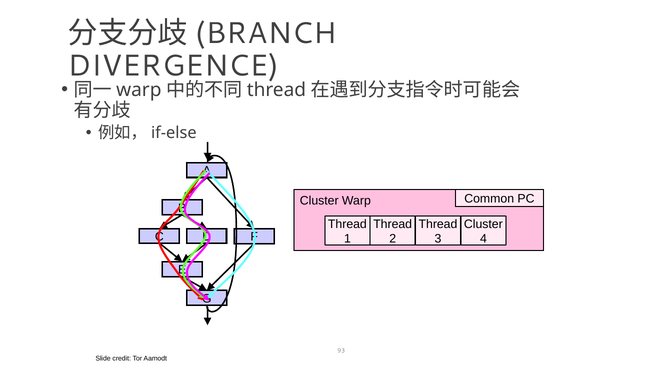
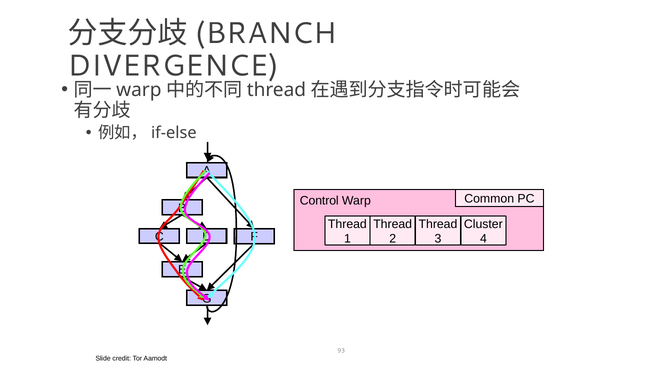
Cluster: Cluster -> Control (319, 201)
